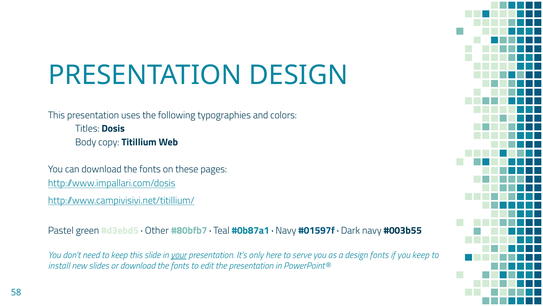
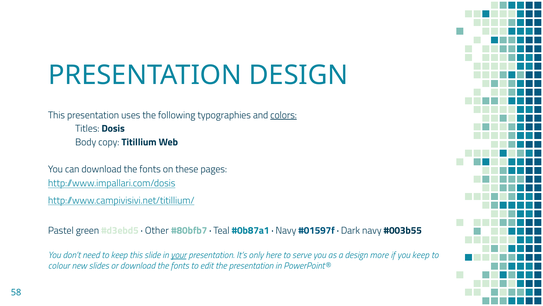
colors underline: none -> present (284, 115)
design fonts: fonts -> more (379, 255)
install: install -> colour (59, 266)
